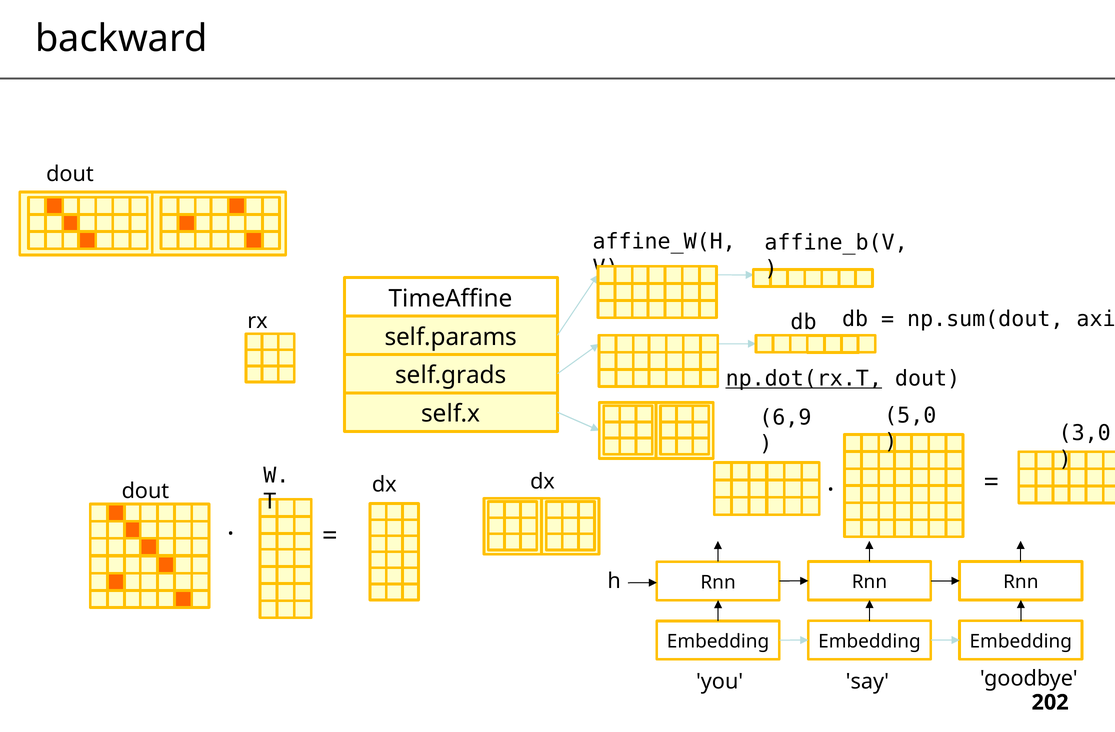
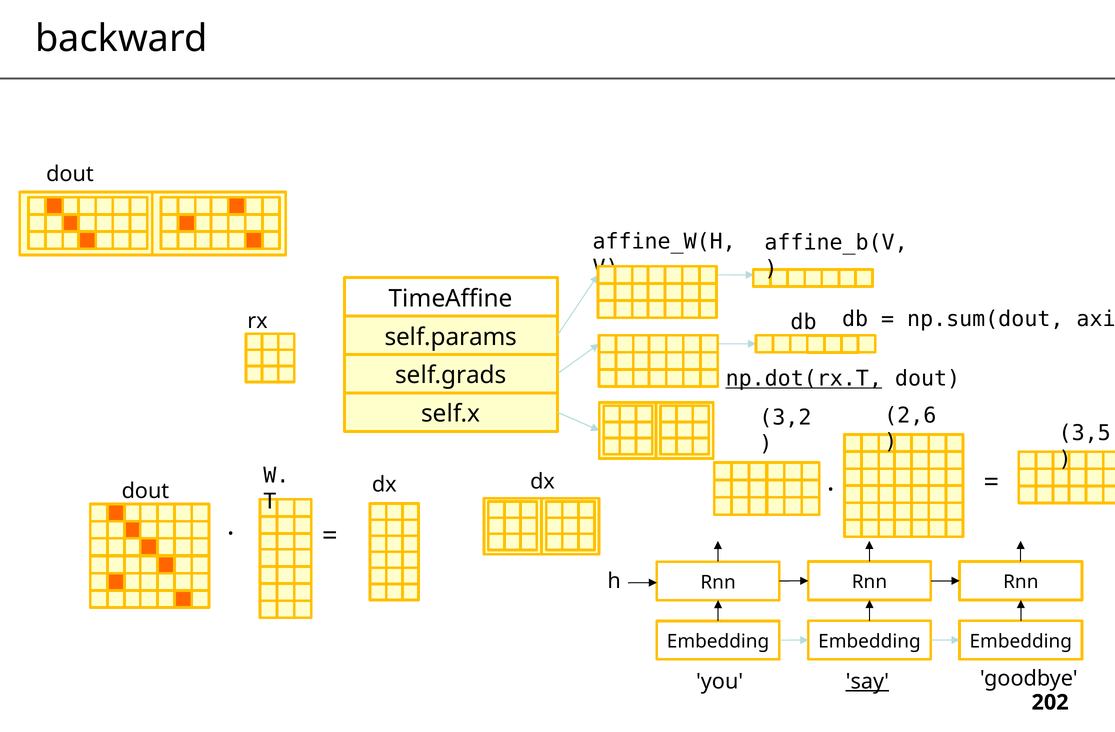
5,0: 5,0 -> 2,6 (910, 416)
6,9: 6,9 -> 3,2 (785, 418)
3,0: 3,0 -> 3,5 (1085, 433)
say underline: none -> present (867, 682)
